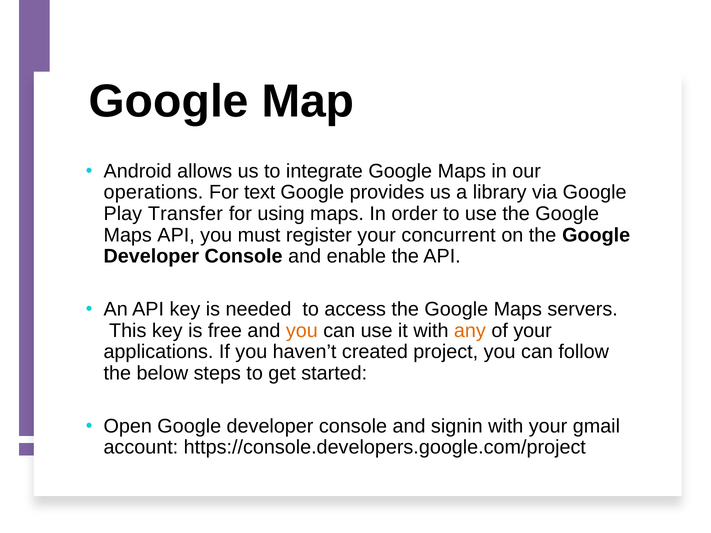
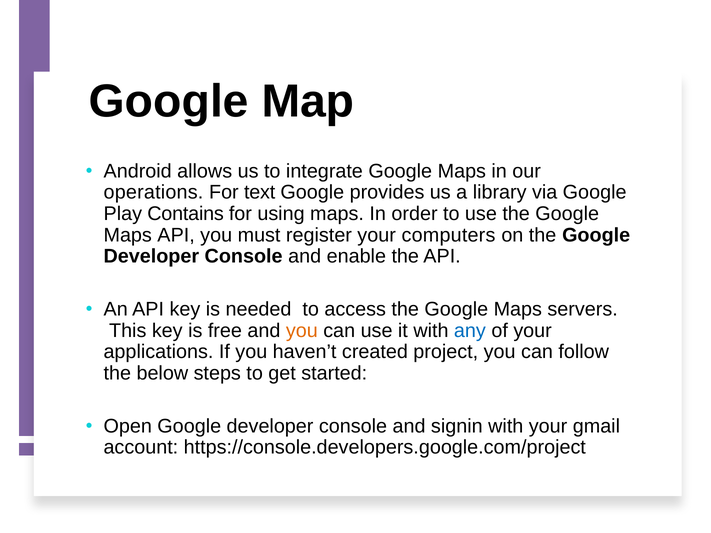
Transfer: Transfer -> Contains (186, 214)
concurrent: concurrent -> computers (448, 235)
any colour: orange -> blue (470, 331)
